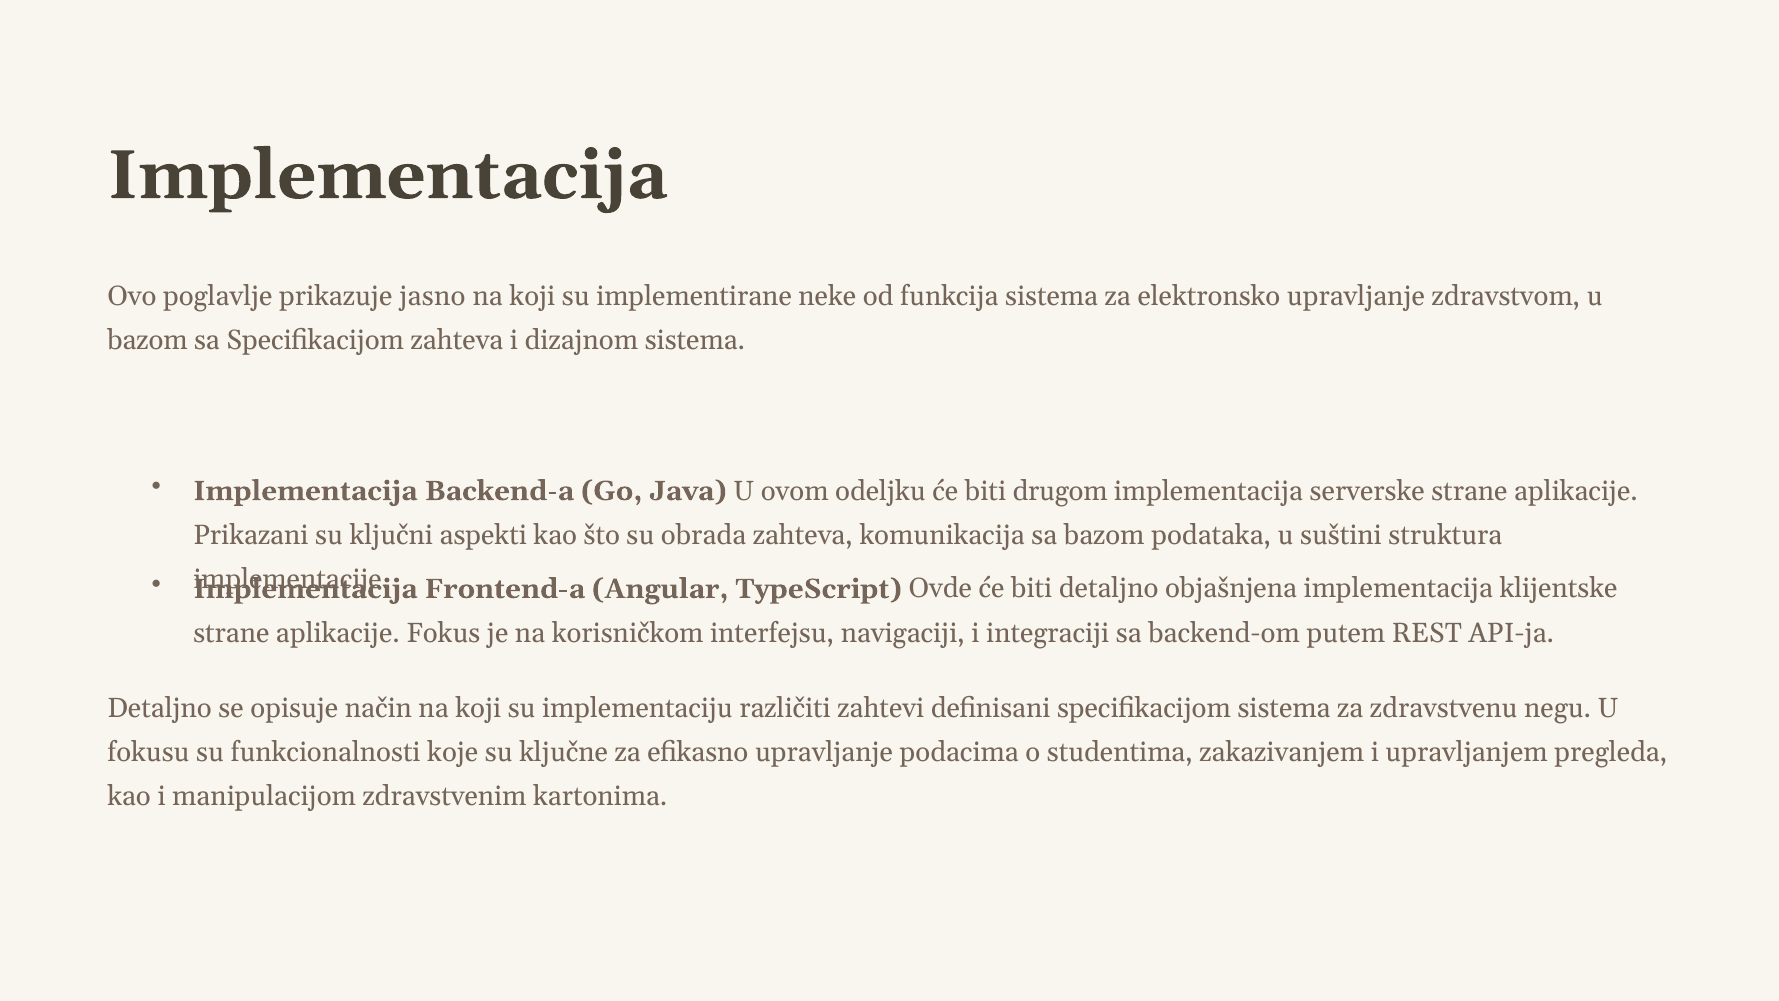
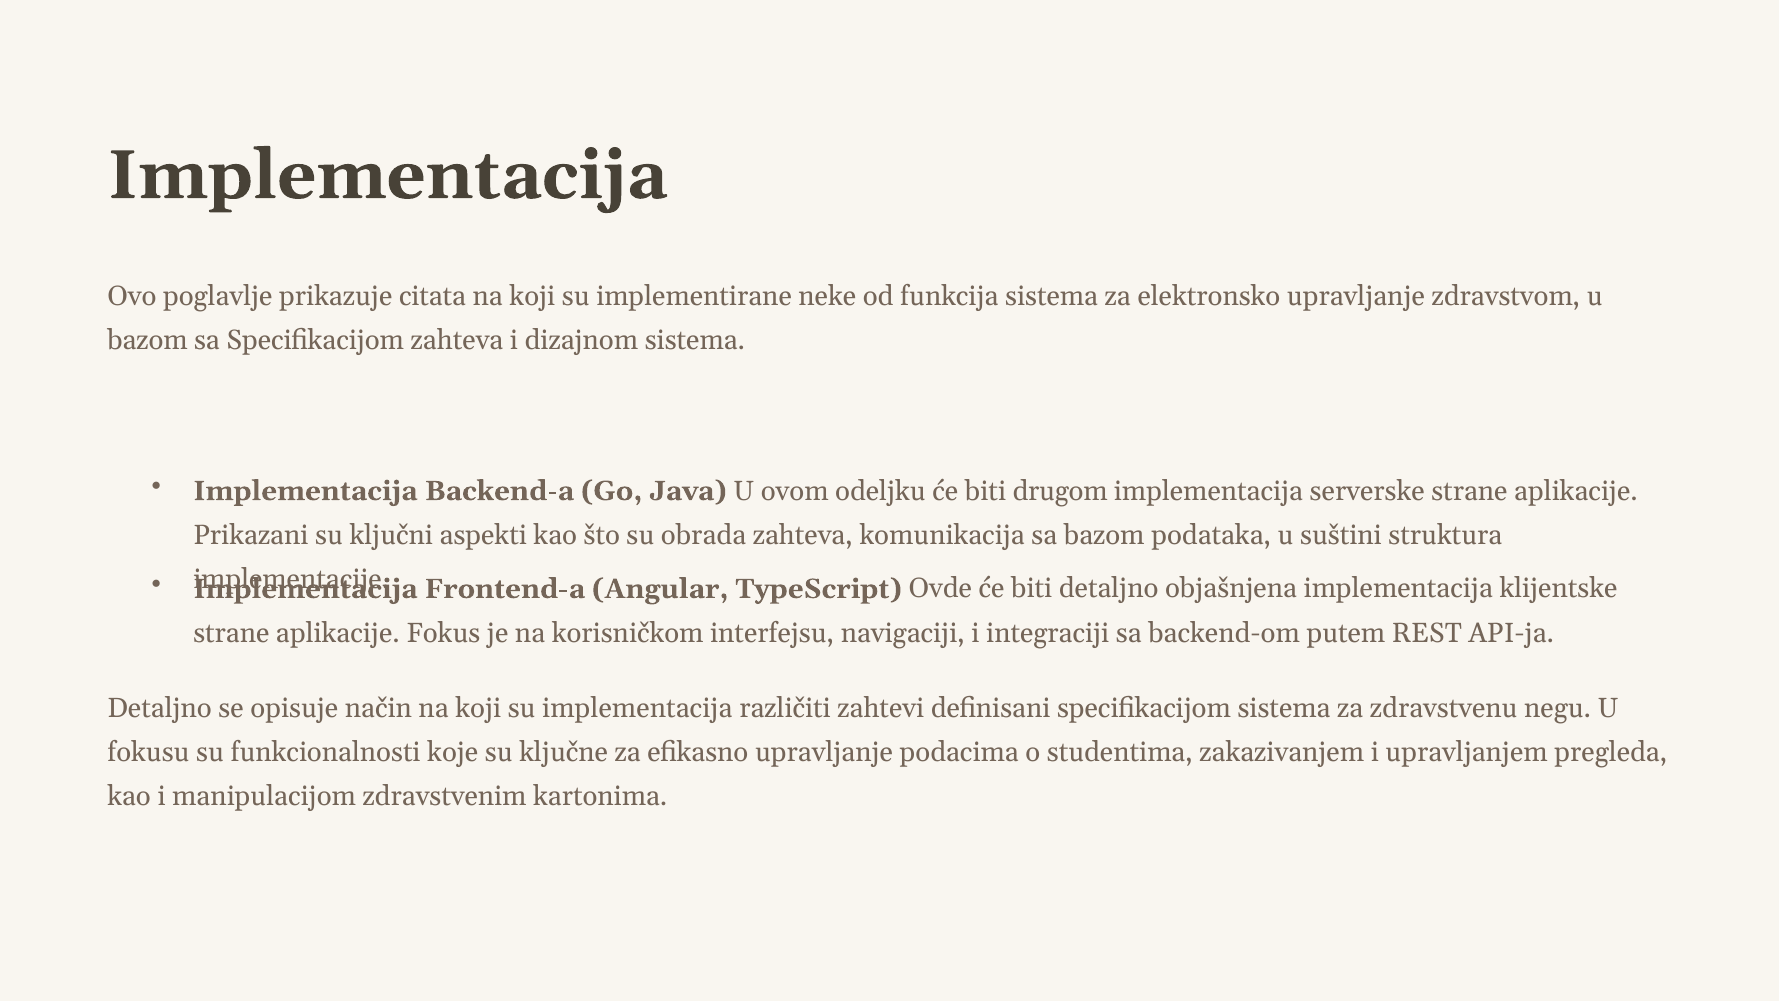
jasno: jasno -> citata (433, 296)
su implementaciju: implementaciju -> implementacija (637, 708)
